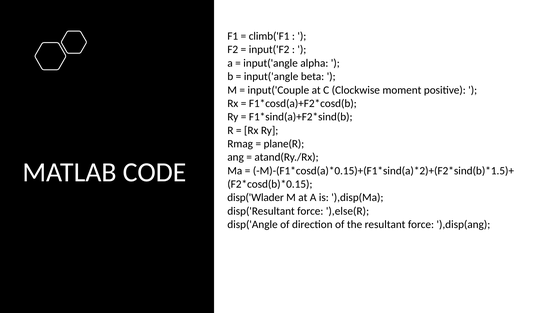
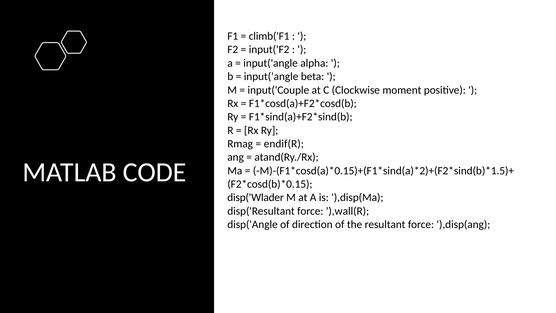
plane(R: plane(R -> endif(R (284, 144)
),else(R: ),else(R -> ),wall(R (348, 211)
